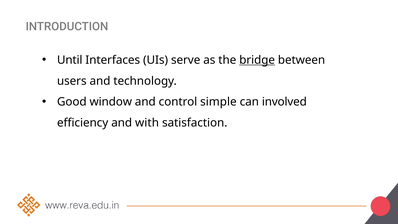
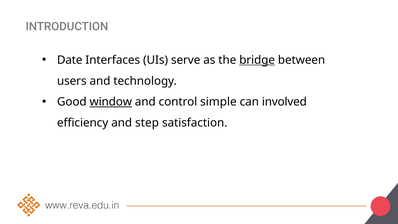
Until: Until -> Date (70, 60)
window underline: none -> present (111, 102)
with: with -> step (147, 123)
